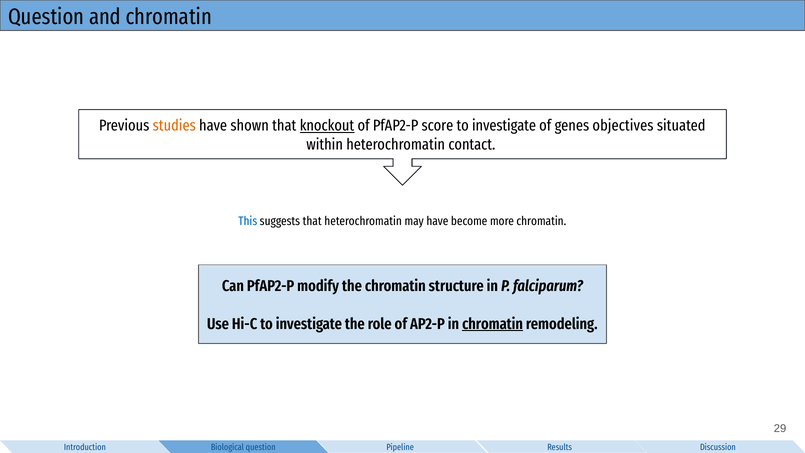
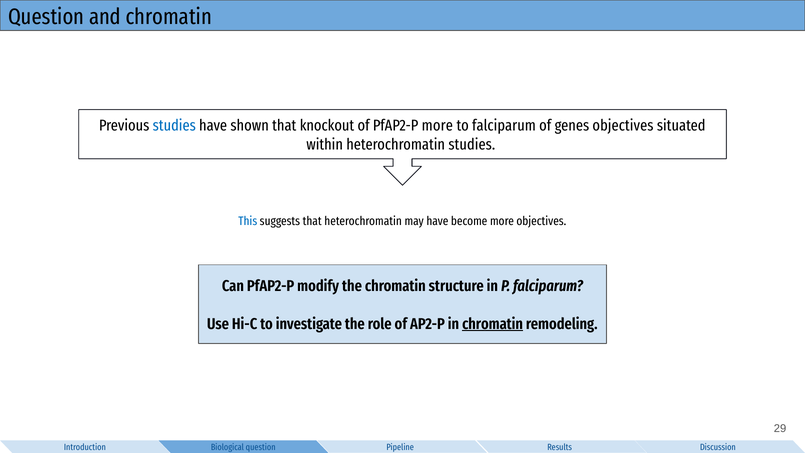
studies colour: orange -> blue (174, 126)
knockout underline: present -> none (327, 126)
PfAP2-P score: score -> more (437, 126)
investigate: investigate -> falciparum (504, 126)
heterochromatin contact: contact -> studies (472, 145)
more chromatin: chromatin -> objectives (541, 221)
